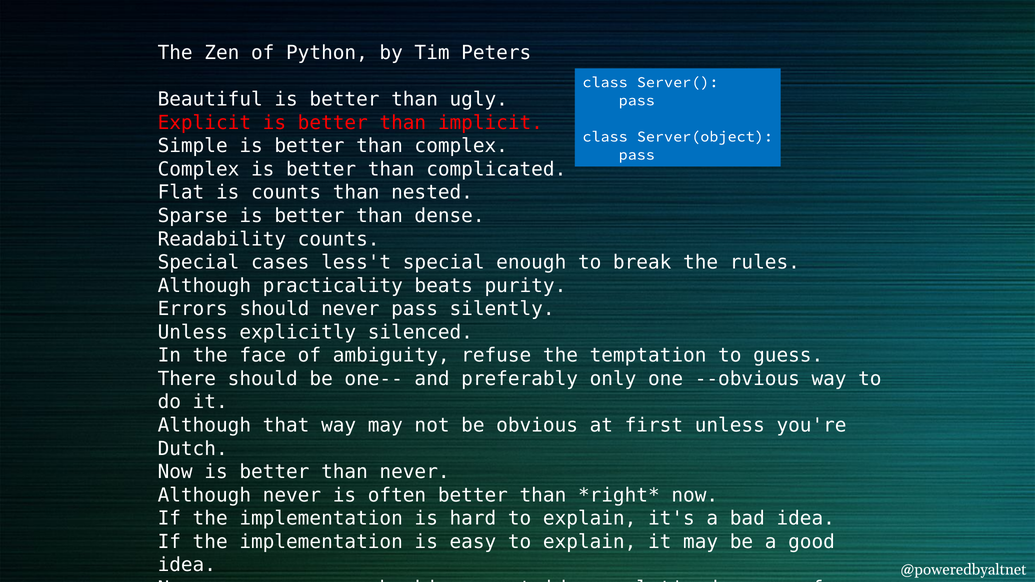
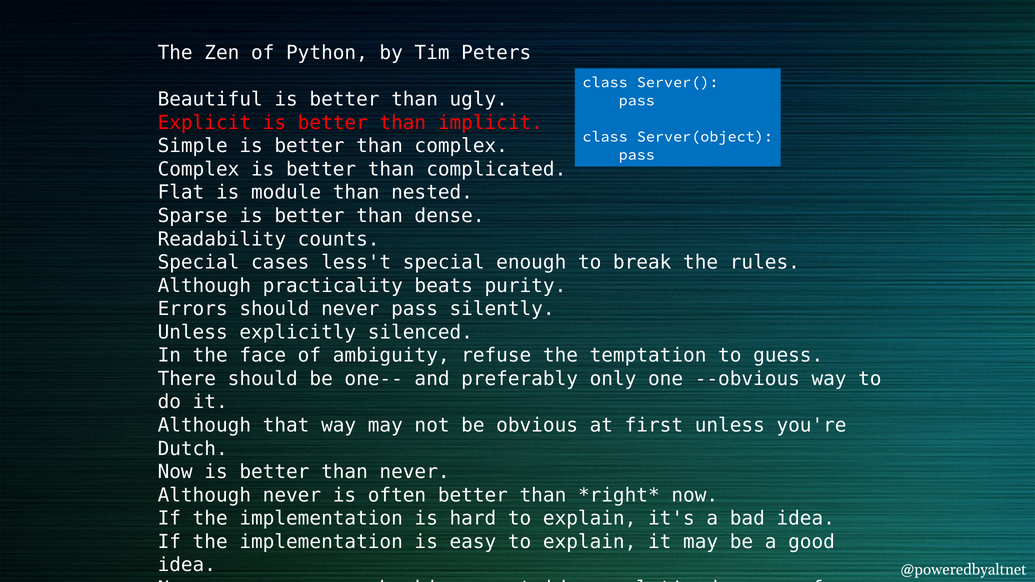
is counts: counts -> module (286, 193)
